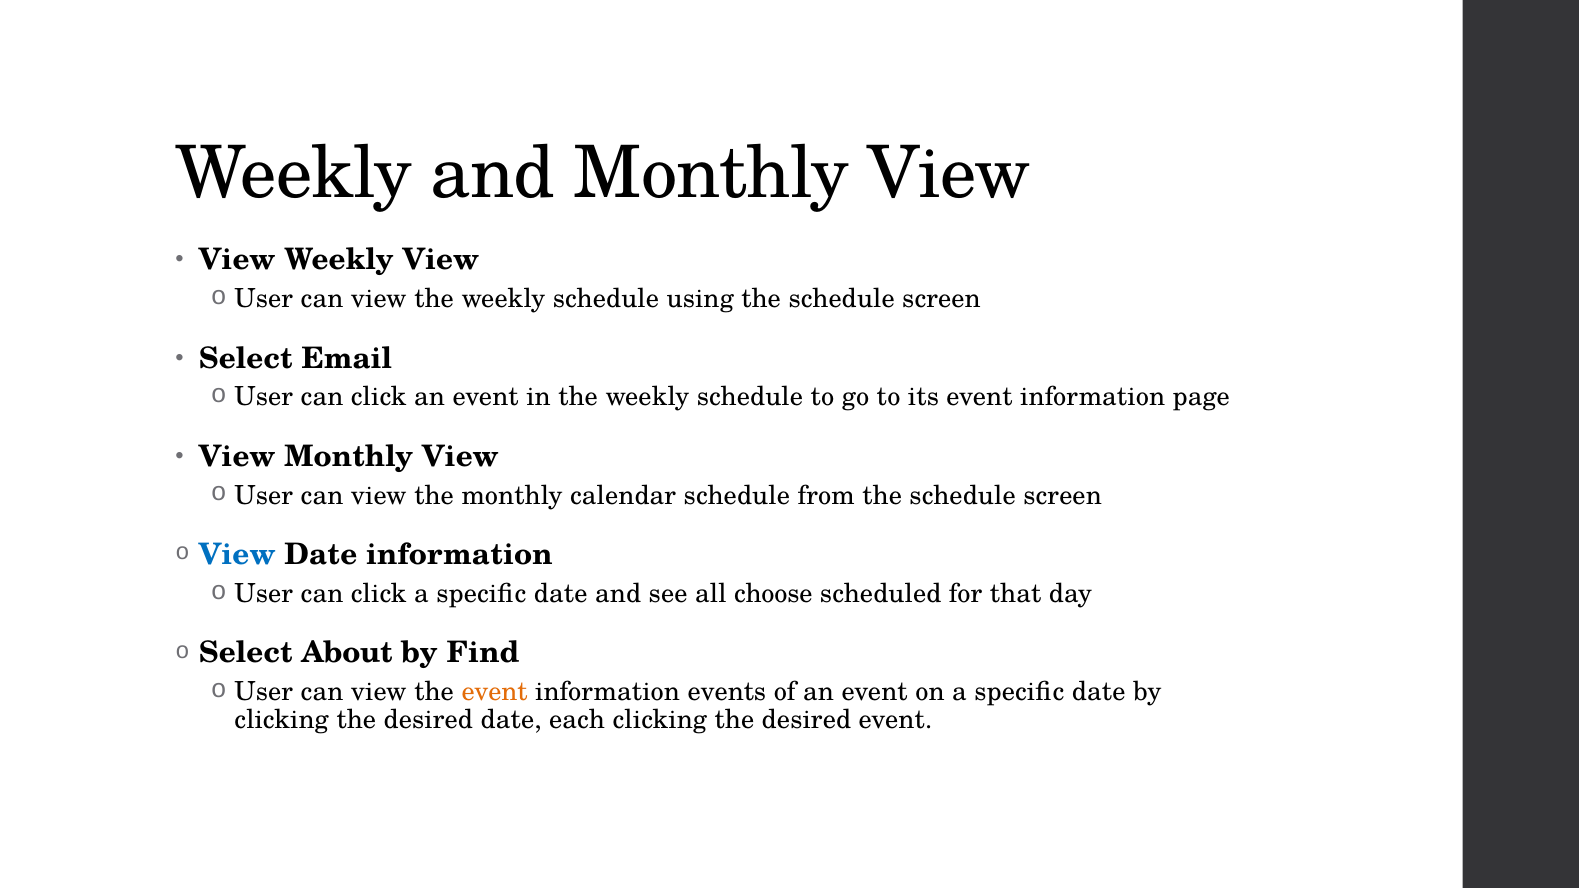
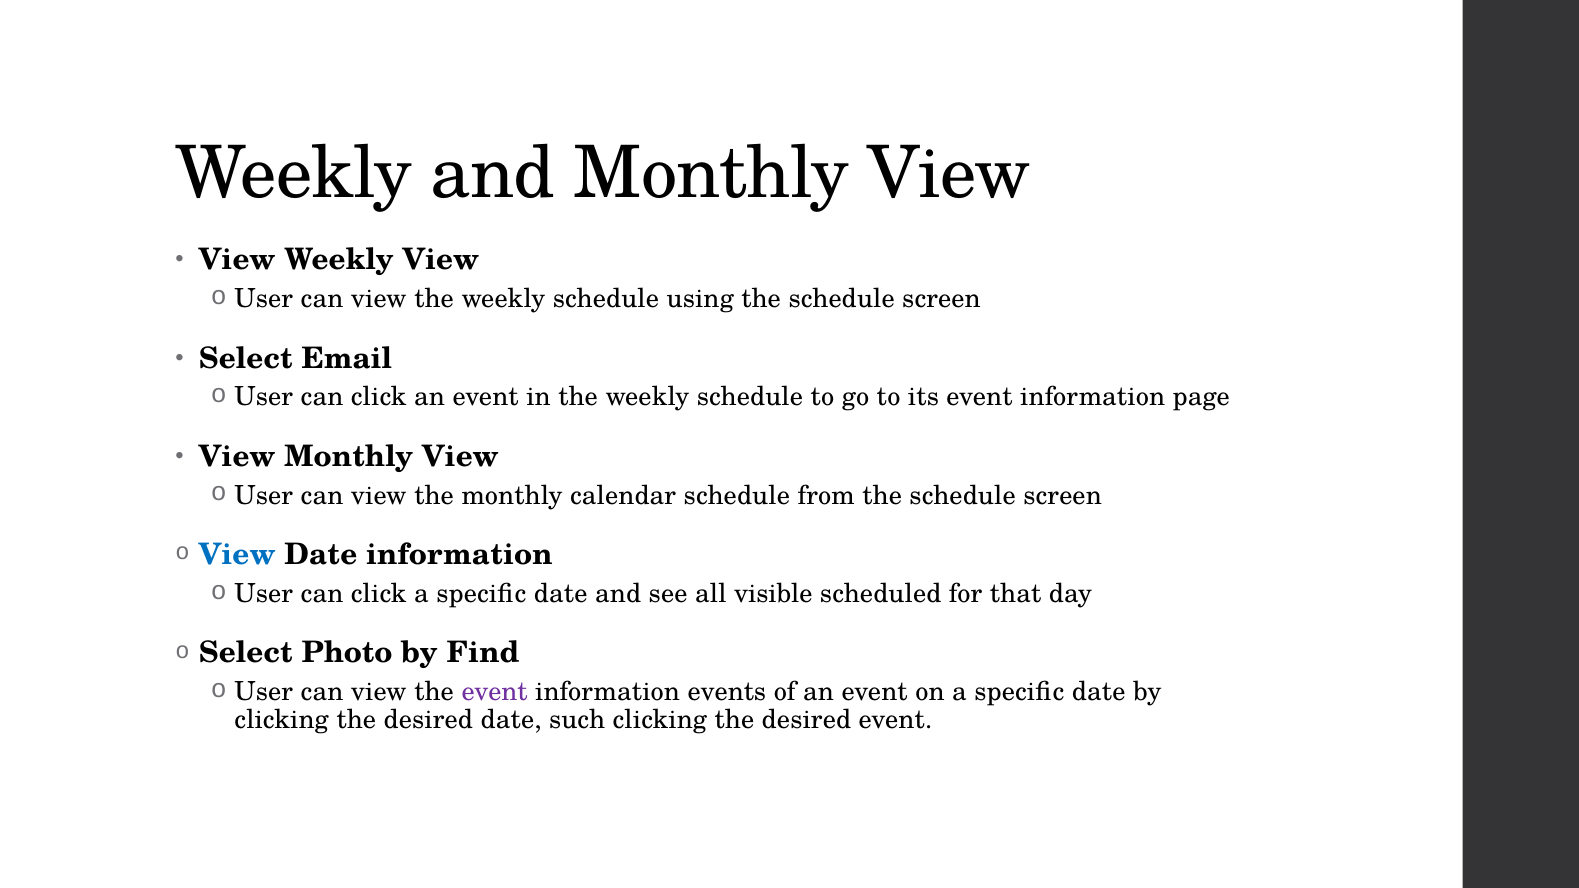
choose: choose -> visible (773, 594)
About: About -> Photo (347, 653)
event colour: orange -> purple (495, 692)
each: each -> such (577, 720)
